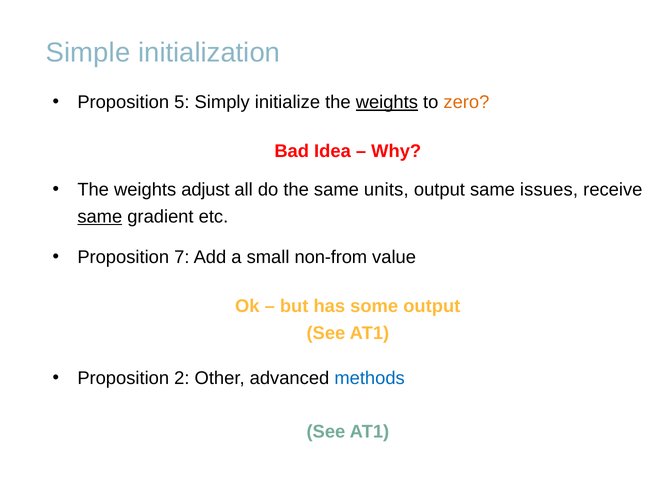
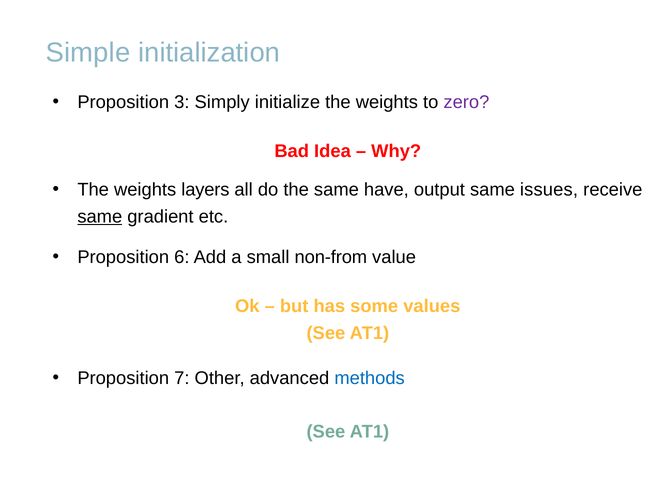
5: 5 -> 3 (182, 102)
weights underline: present -> none (387, 102)
zero colour: orange -> purple (466, 102)
adjust: adjust -> layers (205, 190)
units: units -> have (386, 190)
7: 7 -> 6 (182, 257)
some output: output -> values (432, 306)
2: 2 -> 7 (182, 378)
